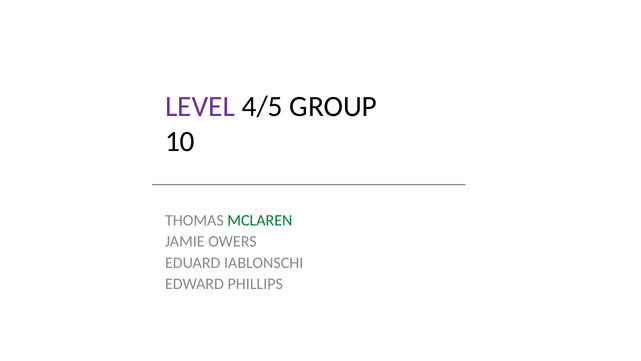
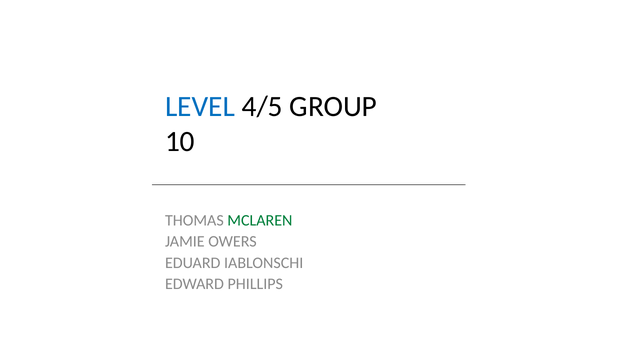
LEVEL colour: purple -> blue (200, 106)
